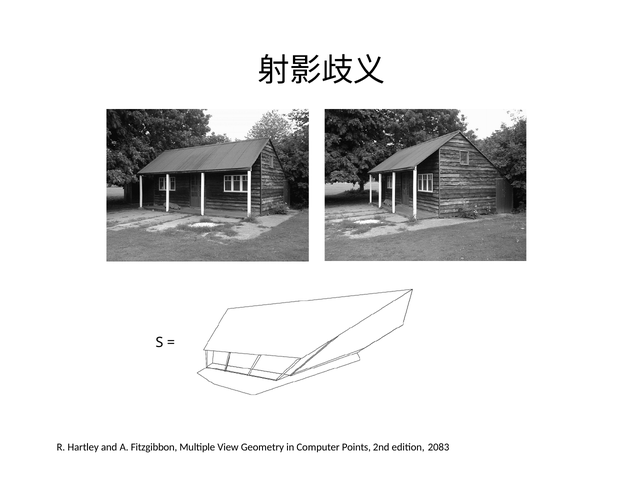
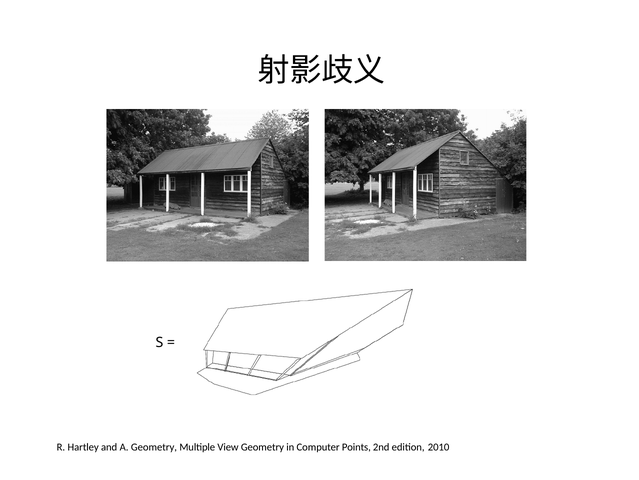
A Fitzgibbon: Fitzgibbon -> Geometry (154, 447)
2083: 2083 -> 2010 (439, 447)
